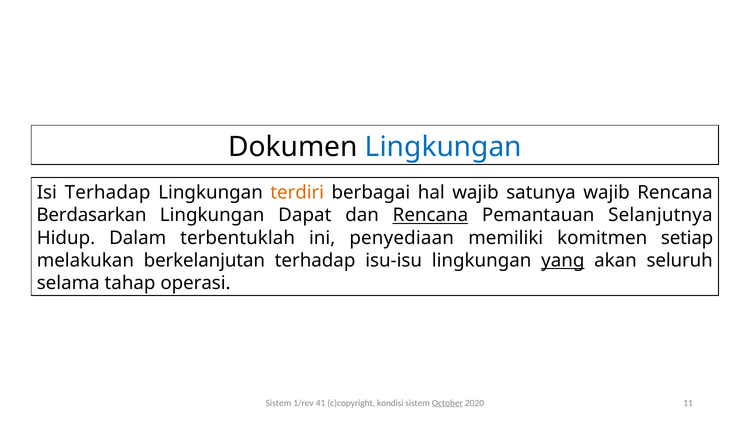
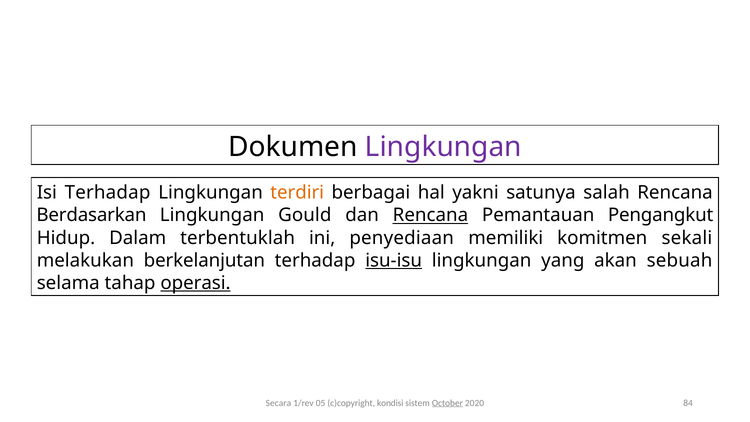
Lingkungan colour: blue -> purple (443, 147)
hal wajib: wajib -> yakni (475, 193)
satunya wajib: wajib -> salah (607, 193)
Dapat: Dapat -> Gould (305, 215)
Selanjutnya: Selanjutnya -> Pengangkut (661, 215)
setiap: setiap -> sekali (687, 238)
isu-isu underline: none -> present (394, 260)
yang underline: present -> none (563, 260)
seluruh: seluruh -> sebuah (680, 260)
operasi underline: none -> present (195, 283)
Sistem: Sistem -> Secara (278, 403)
41: 41 -> 05 (321, 403)
11: 11 -> 84 (688, 403)
